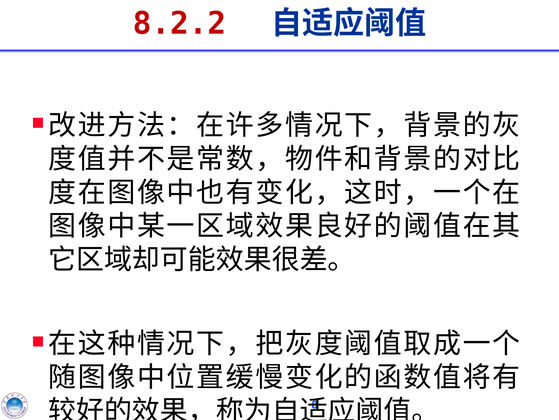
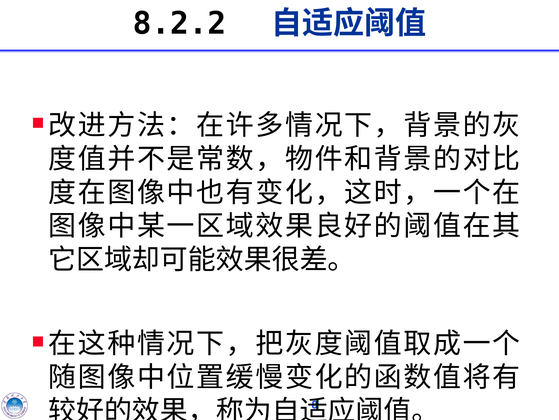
8.2.2 colour: red -> black (180, 24)
